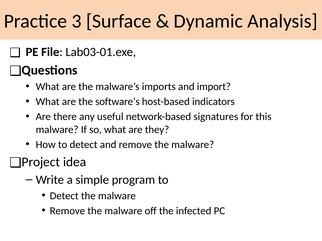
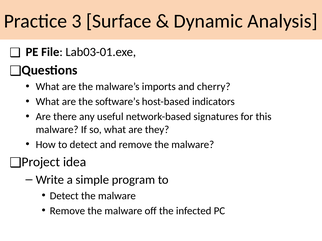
import: import -> cherry (214, 87)
